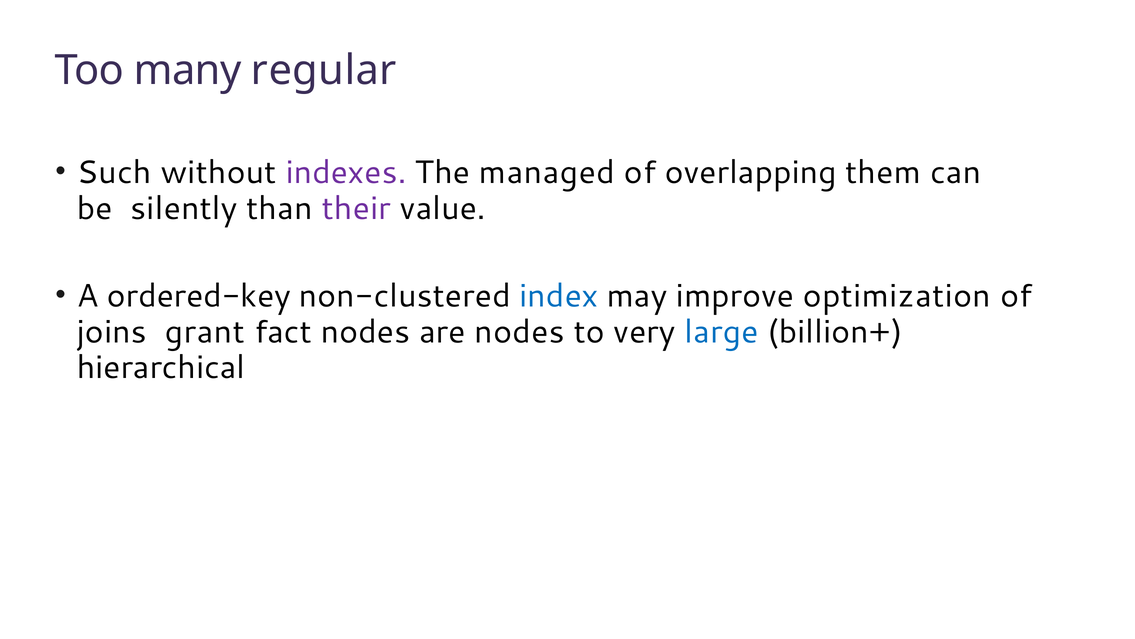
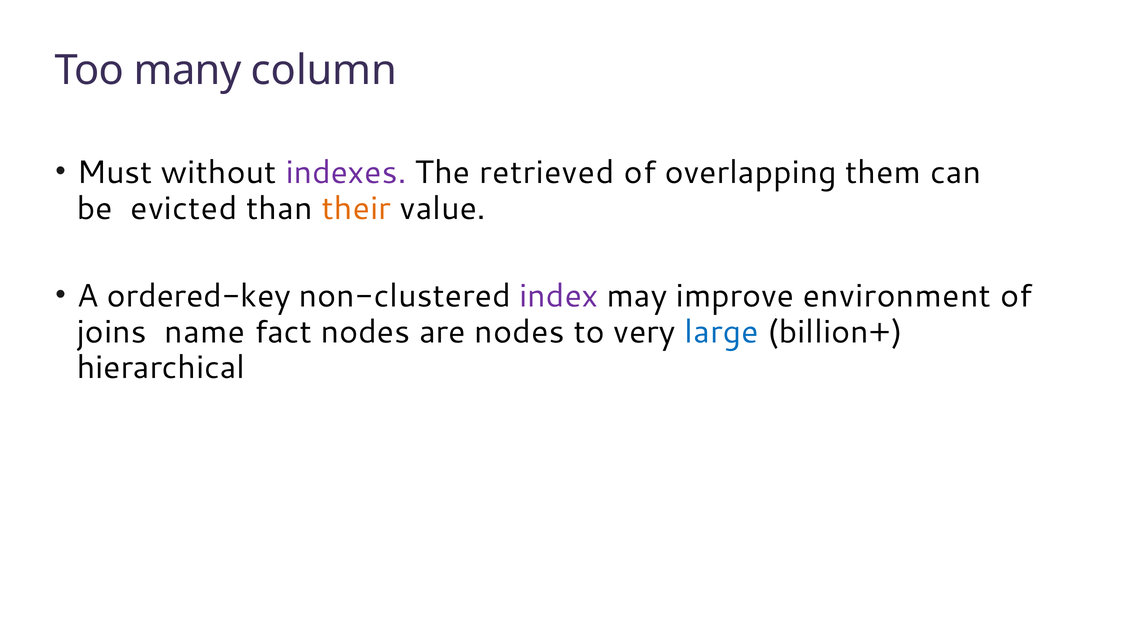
regular: regular -> column (324, 71)
Such: Such -> Must (115, 172)
managed: managed -> retrieved (547, 172)
silently: silently -> evicted (184, 208)
their colour: purple -> orange (356, 208)
index colour: blue -> purple (559, 296)
optimization: optimization -> environment (897, 296)
grant: grant -> name (205, 332)
